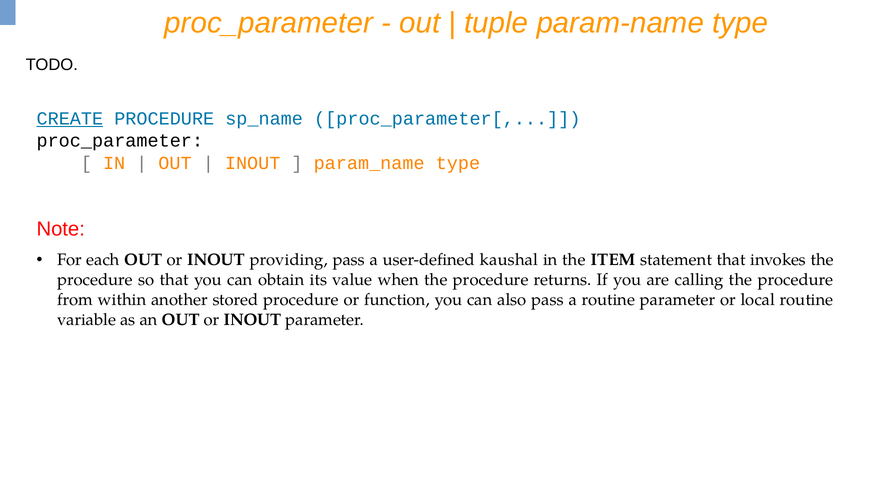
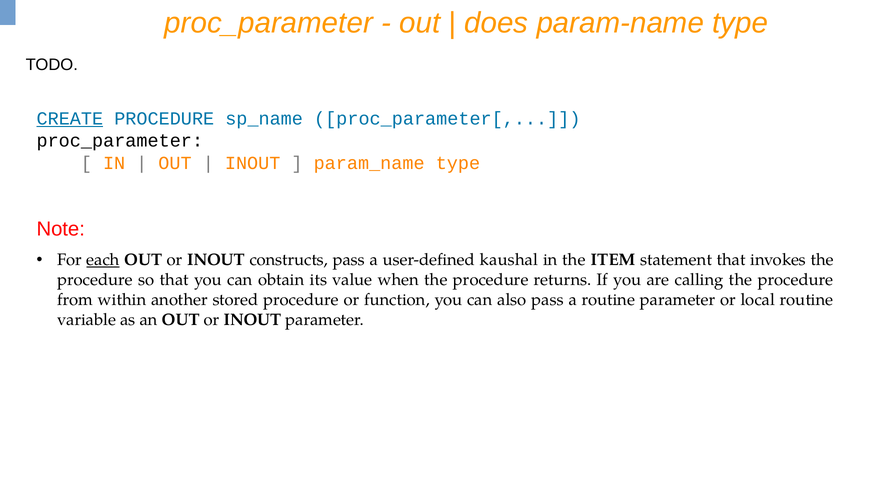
tuple: tuple -> does (496, 23)
each underline: none -> present (103, 260)
providing: providing -> constructs (289, 260)
